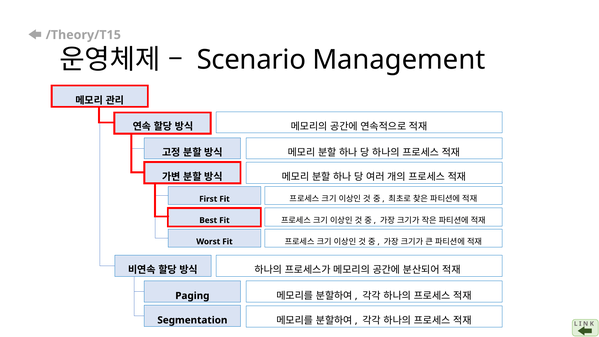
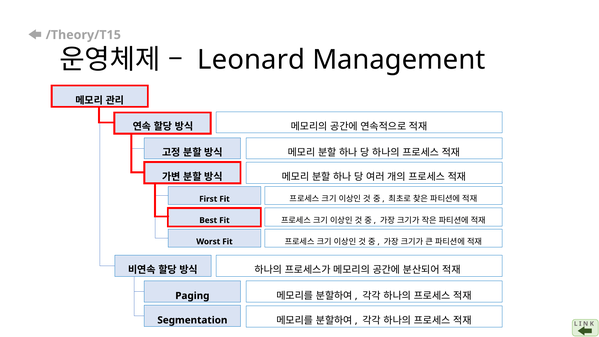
Scenario: Scenario -> Leonard (251, 60)
